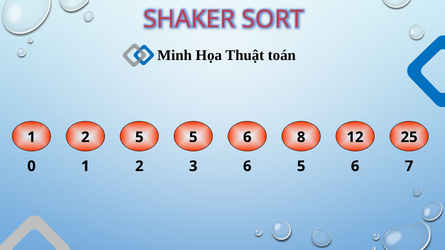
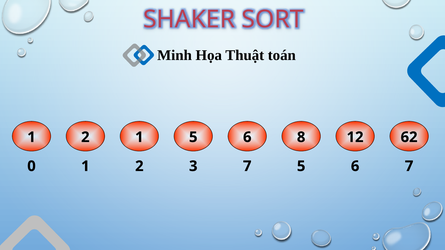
2 5: 5 -> 1 (139, 137)
25: 25 -> 62 (409, 137)
3 6: 6 -> 7 (247, 166)
